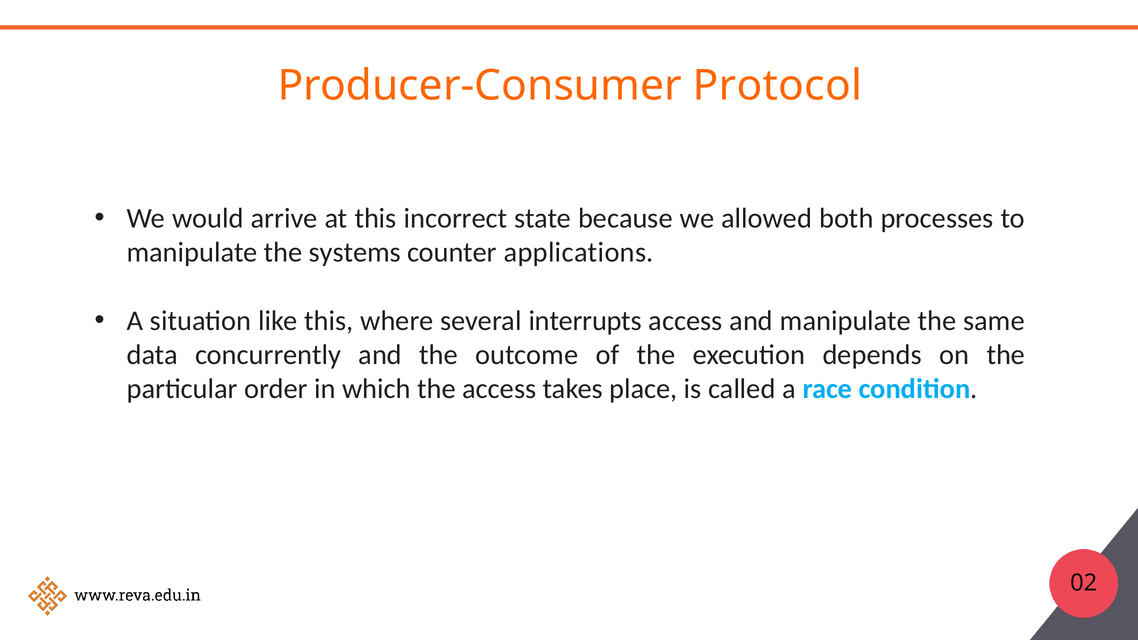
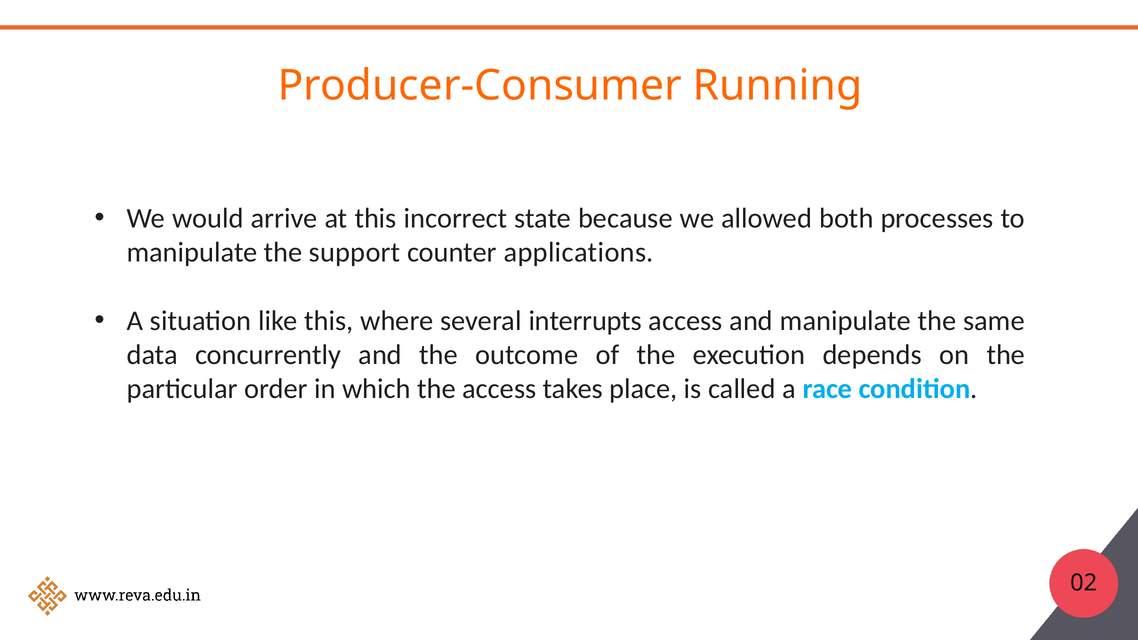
Protocol: Protocol -> Running (778, 86)
systems: systems -> support (355, 252)
